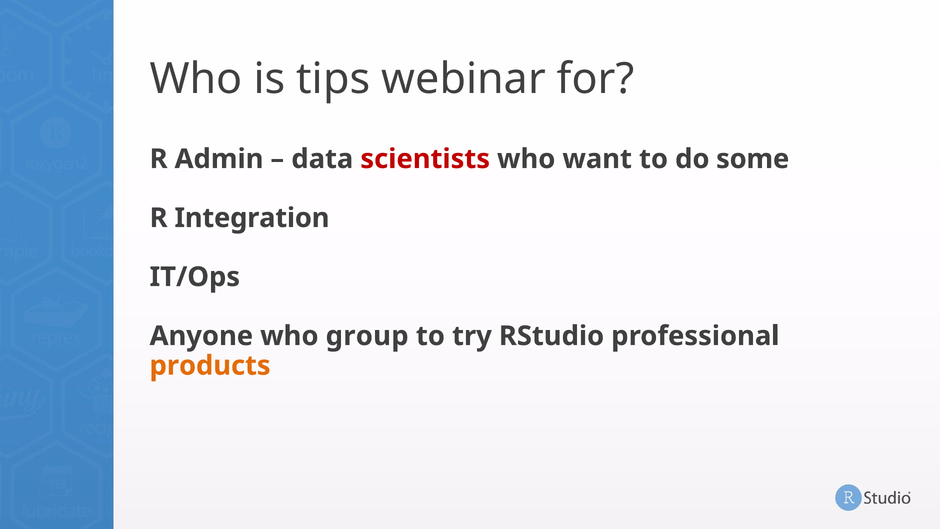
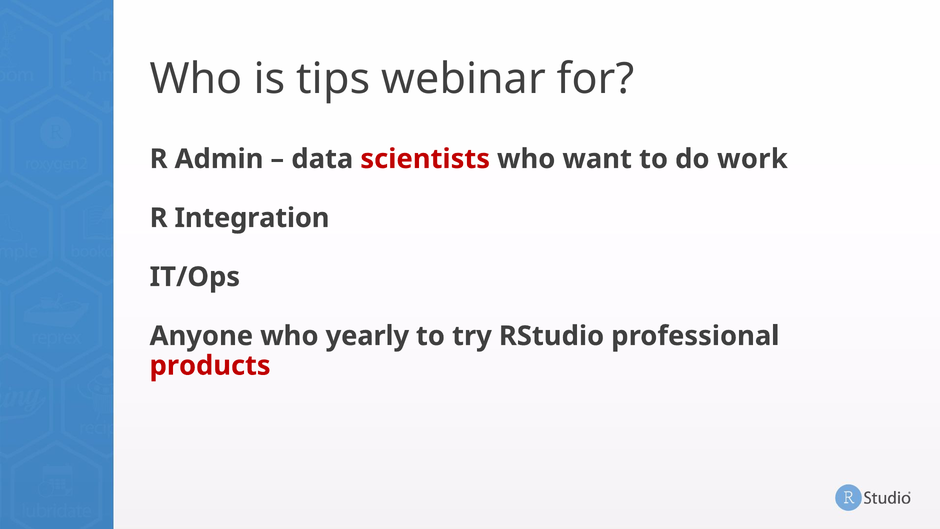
some: some -> work (752, 159)
group: group -> yearly (367, 336)
products colour: orange -> red (210, 365)
